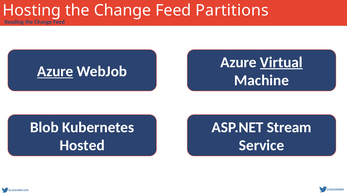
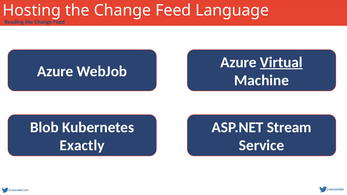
Partitions: Partitions -> Language (232, 10)
Azure underline: present -> none (55, 71)
Hosted: Hosted -> Exactly (82, 146)
